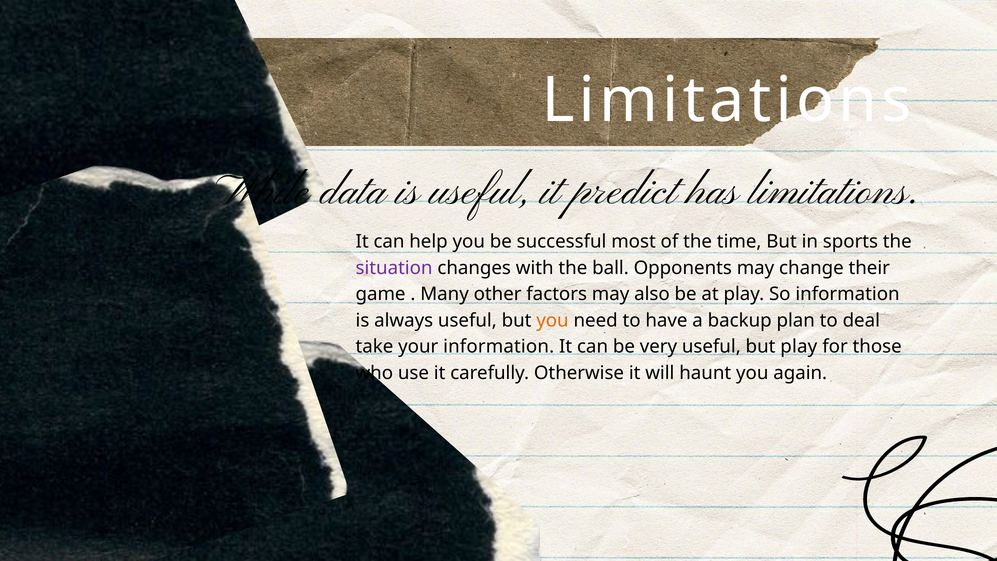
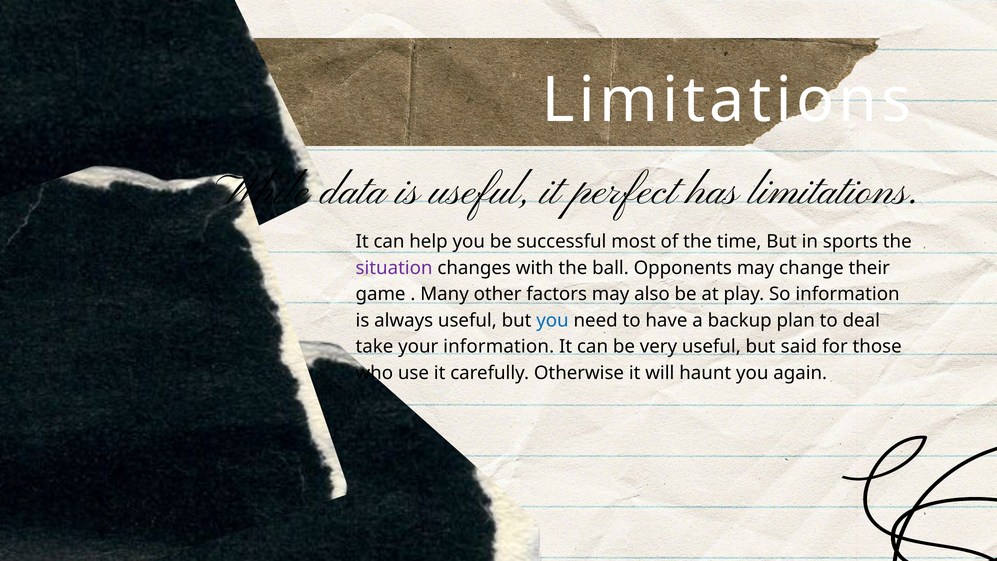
predict: predict -> perfect (625, 189)
you colour: orange -> blue (552, 320)
but play: play -> said (799, 347)
